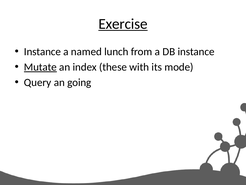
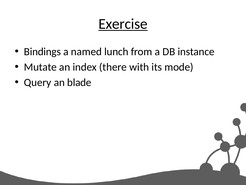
Instance: Instance -> Bindings (42, 52)
Mutate underline: present -> none (40, 67)
these: these -> there (113, 67)
going: going -> blade (79, 82)
